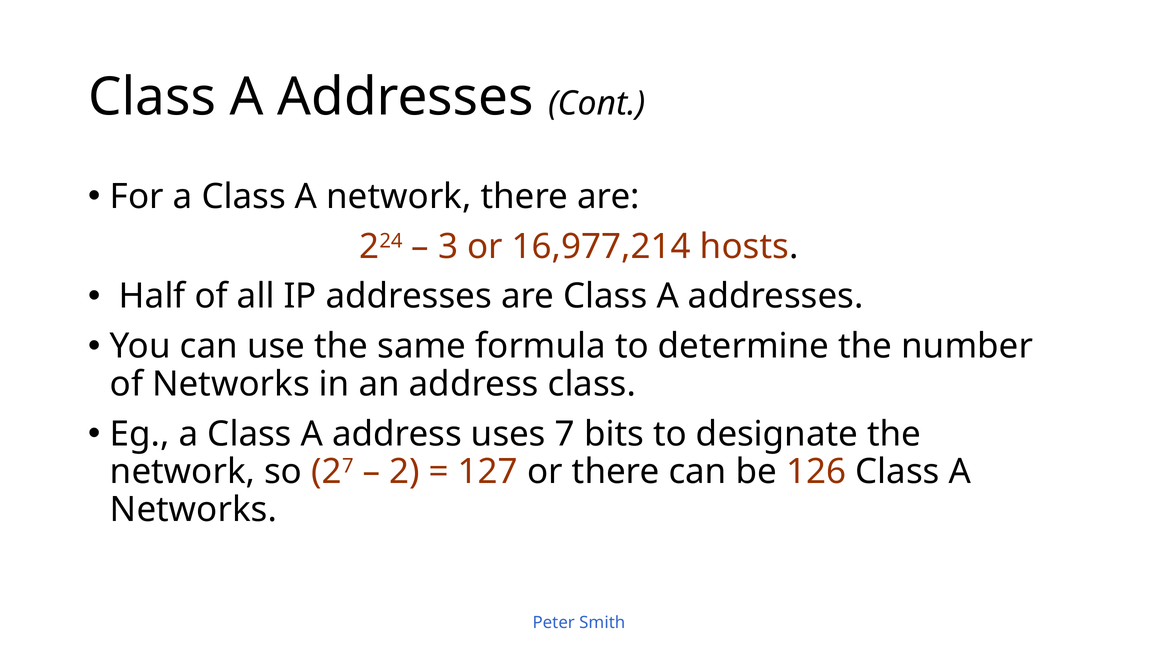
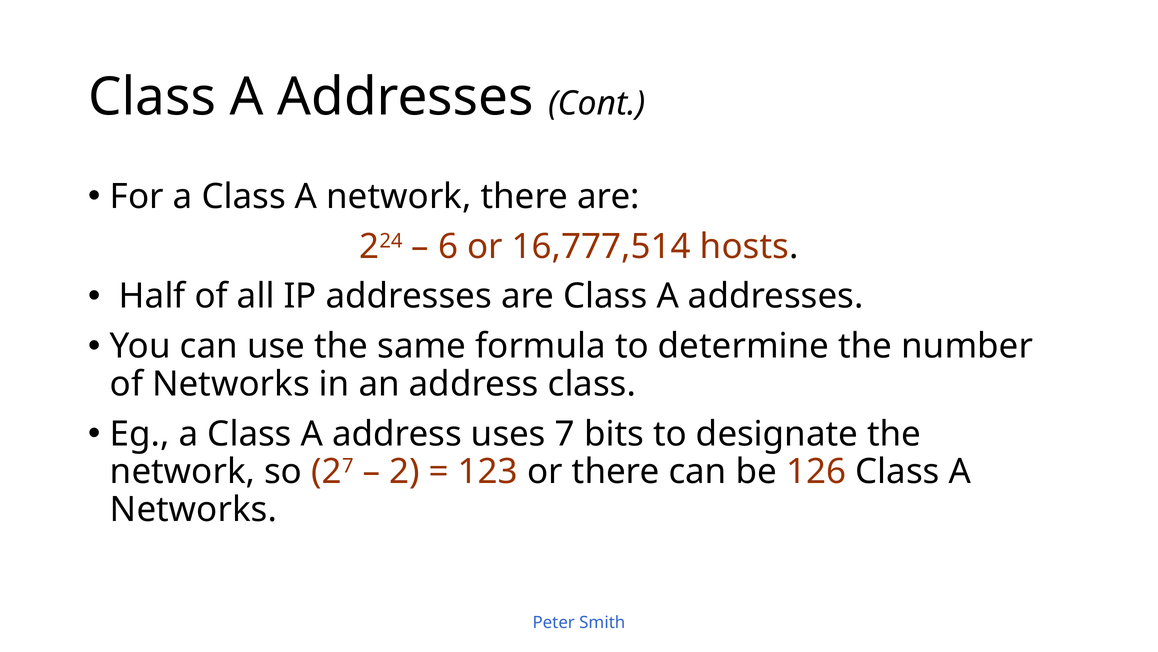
3: 3 -> 6 (448, 246)
16,977,214: 16,977,214 -> 16,777,514 (601, 246)
127: 127 -> 123 (488, 471)
